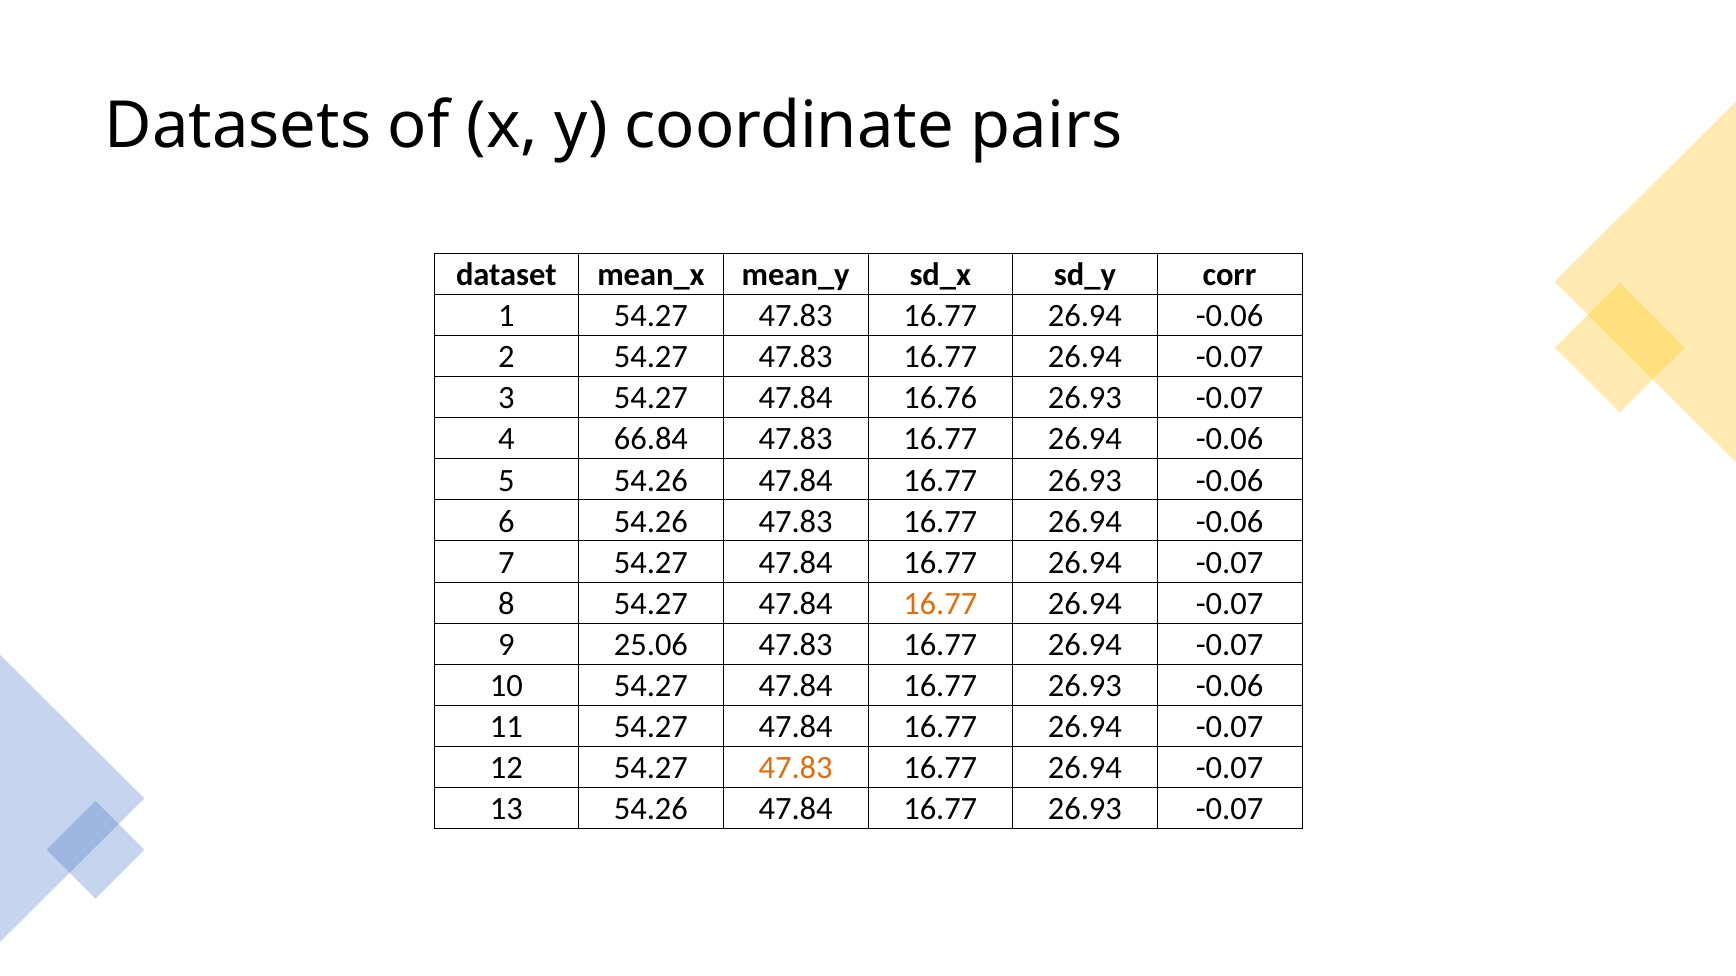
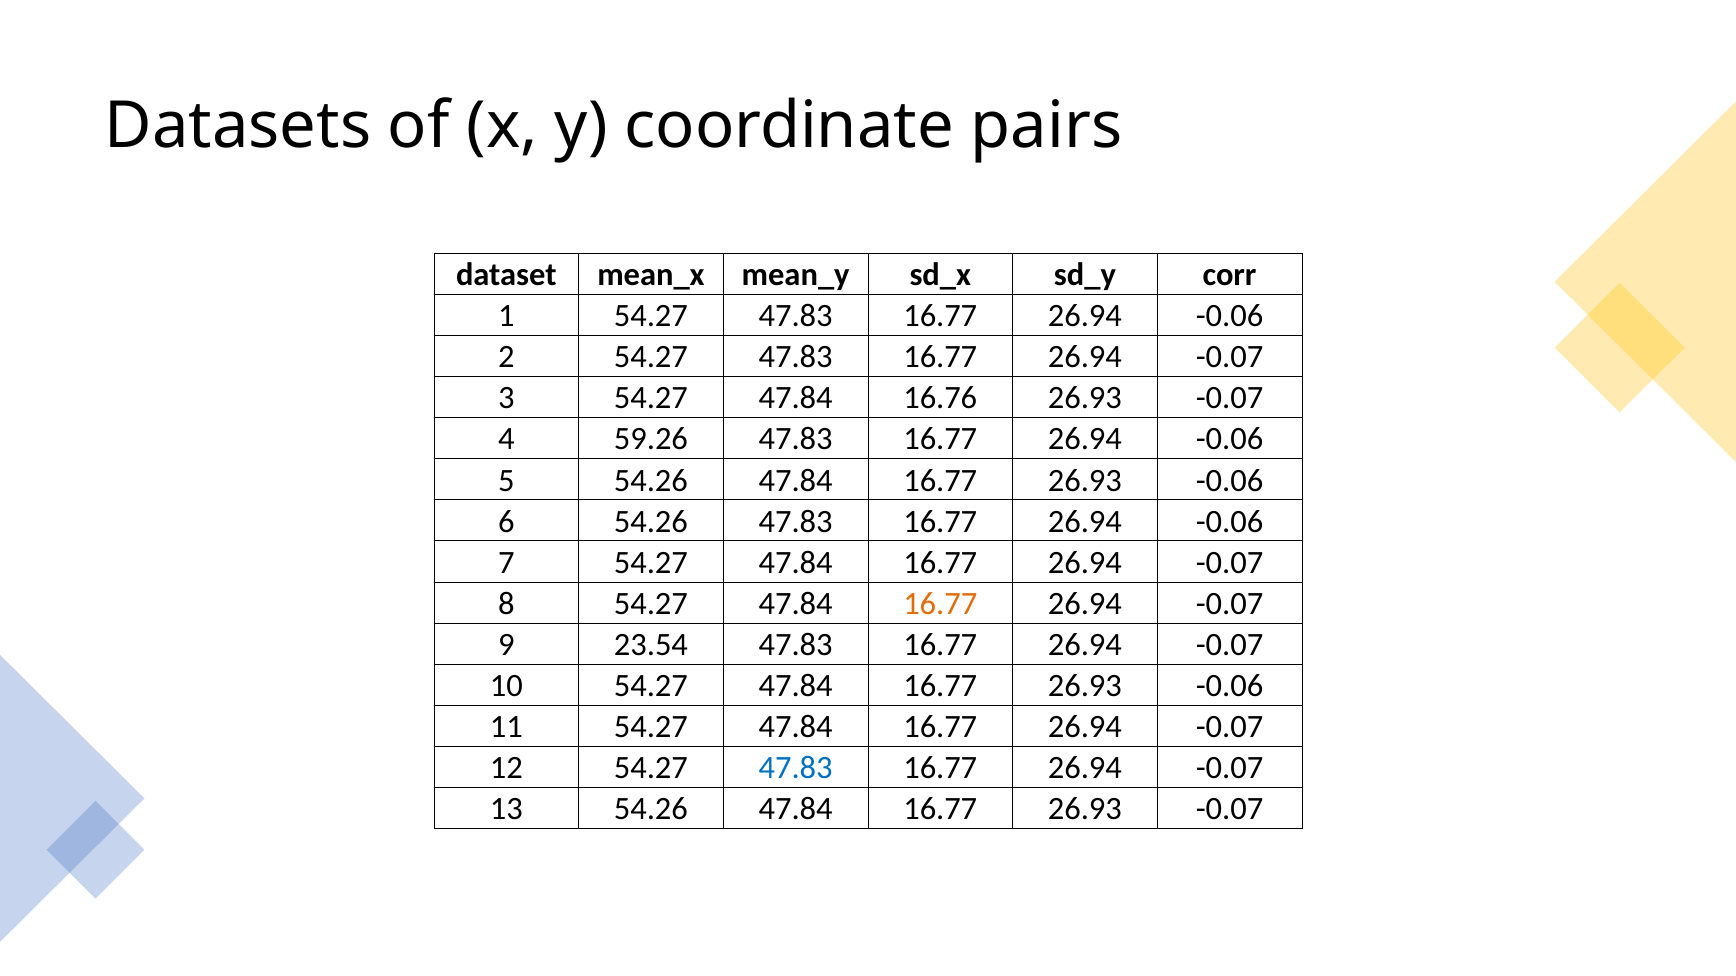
66.84: 66.84 -> 59.26 (651, 439)
25.06: 25.06 -> 23.54 (651, 645)
47.83 colour: orange -> blue (796, 768)
